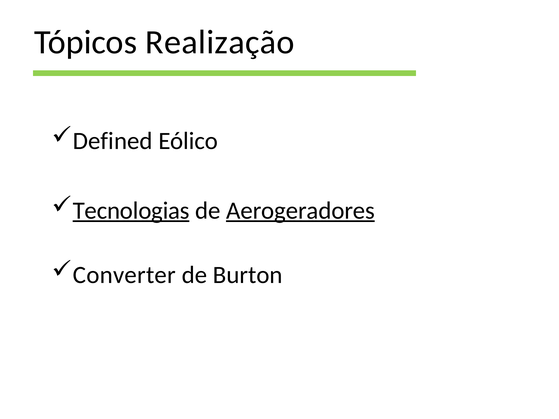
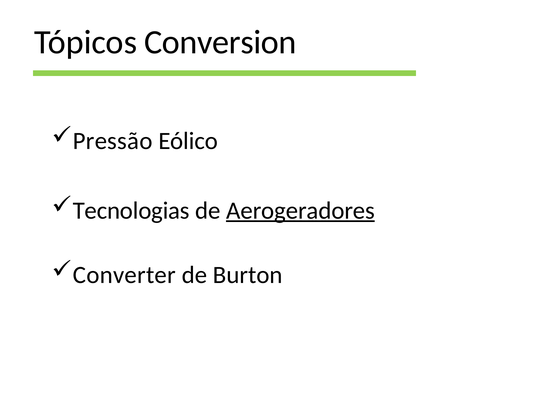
Realização: Realização -> Conversion (220, 42)
Defined: Defined -> Pressão (113, 141)
Tecnologias underline: present -> none (131, 211)
